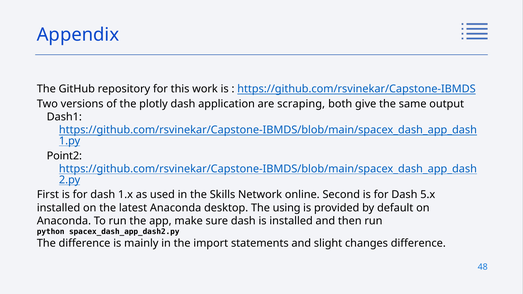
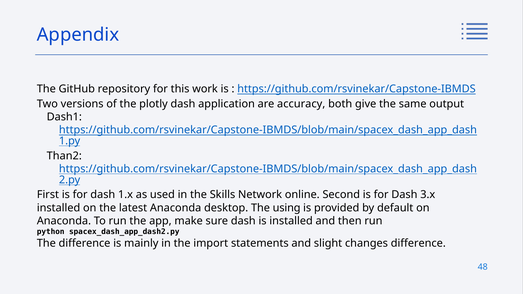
scraping: scraping -> accuracy (301, 104)
Point2: Point2 -> Than2 (64, 156)
5.x: 5.x -> 3.x (428, 195)
